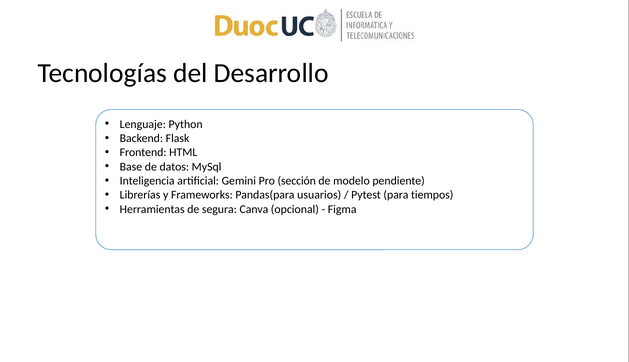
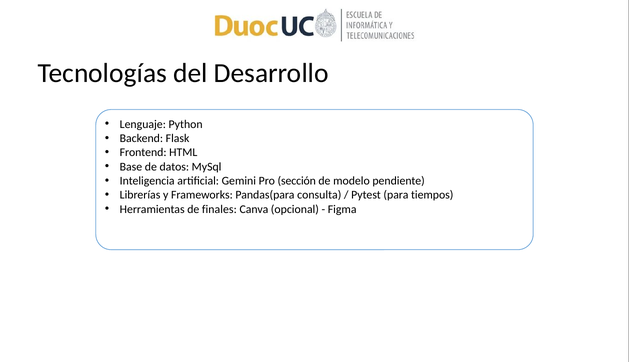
usuarios: usuarios -> consulta (319, 195)
segura: segura -> finales (219, 209)
